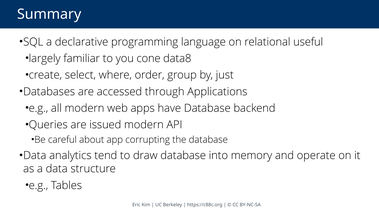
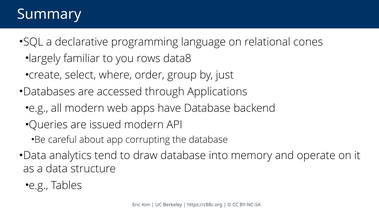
useful: useful -> cones (308, 42)
cone: cone -> rows (149, 59)
